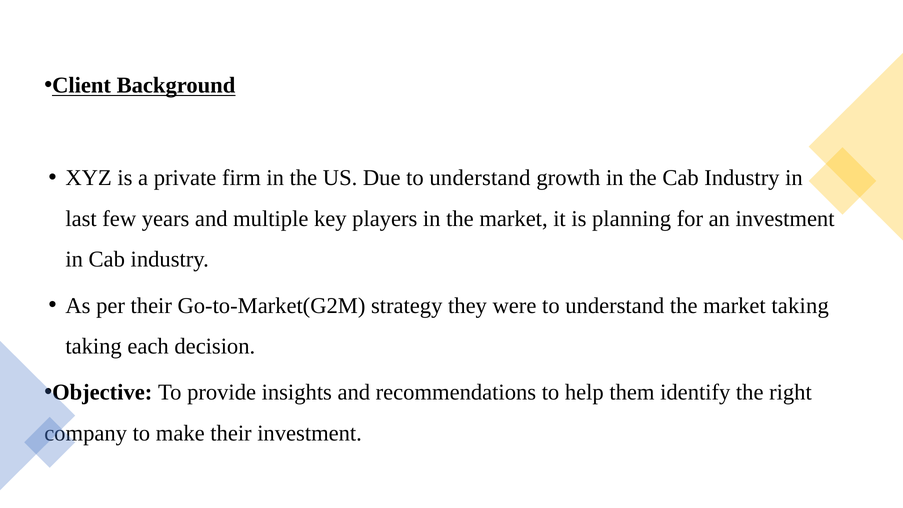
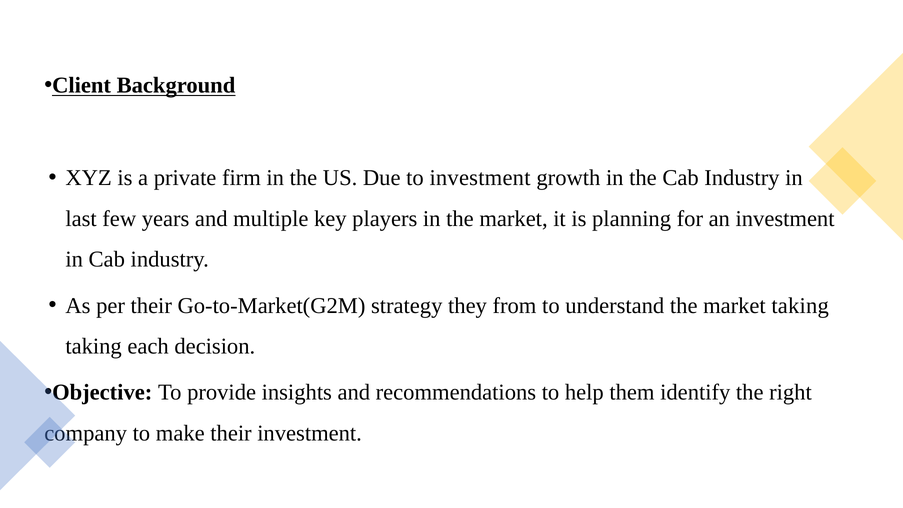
Due to understand: understand -> investment (480, 178)
were: were -> from (514, 306)
